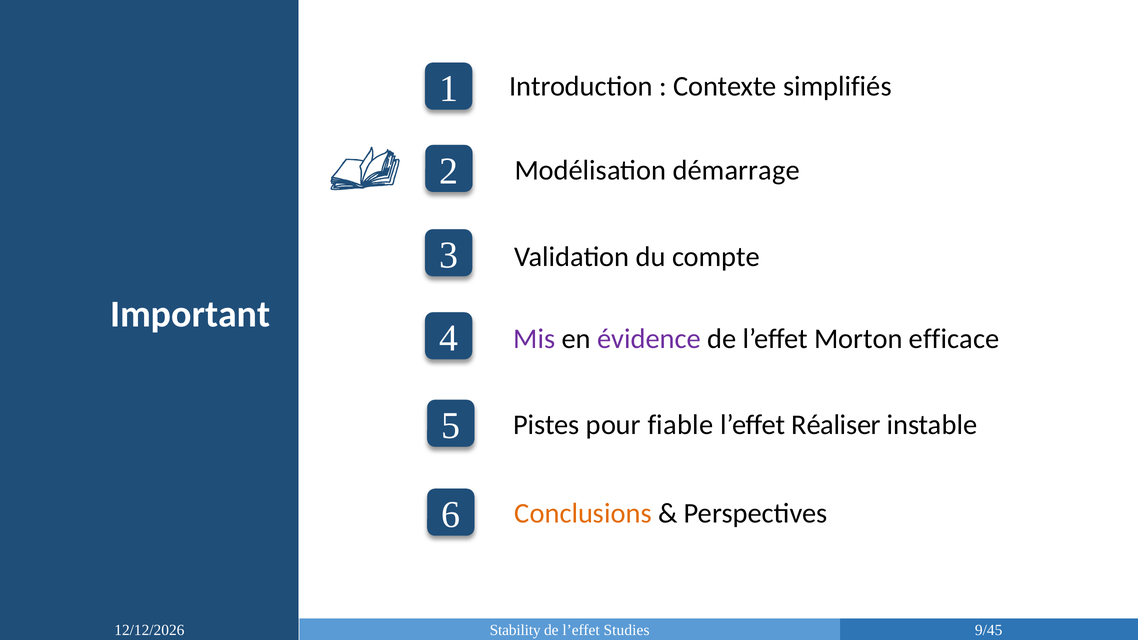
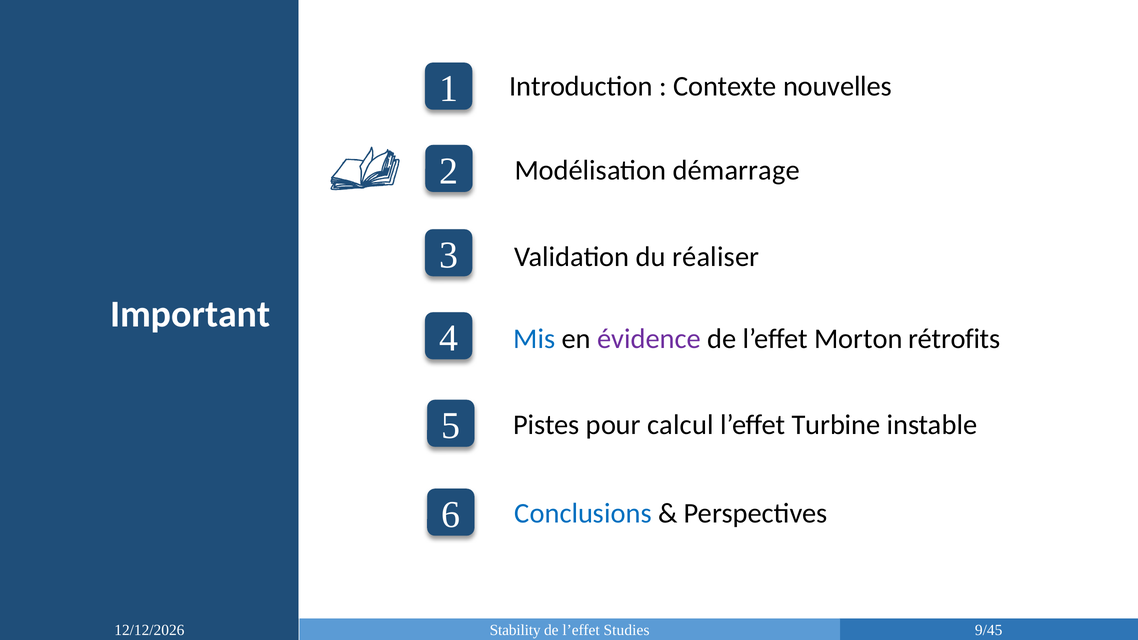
simplifiés: simplifiés -> nouvelles (837, 87)
compte: compte -> réaliser (716, 257)
Mis colour: purple -> blue (534, 339)
efficace: efficace -> rétrofits (954, 339)
fiable: fiable -> calcul (680, 425)
Réaliser: Réaliser -> Turbine (836, 425)
Conclusions colour: orange -> blue (583, 513)
